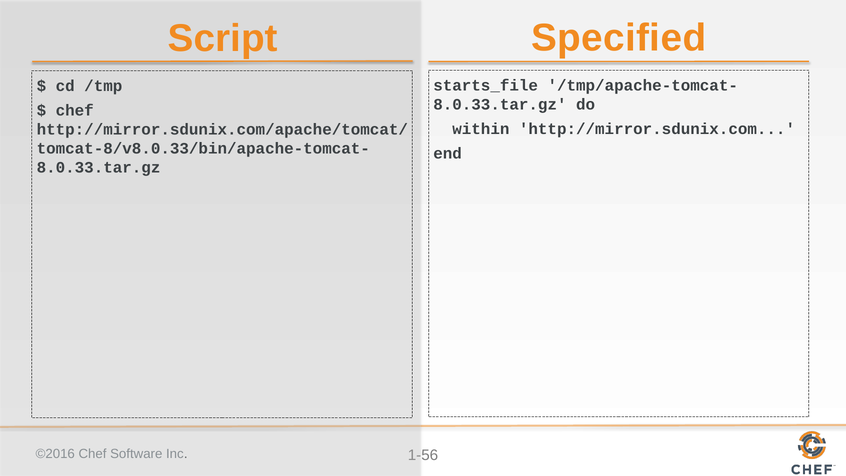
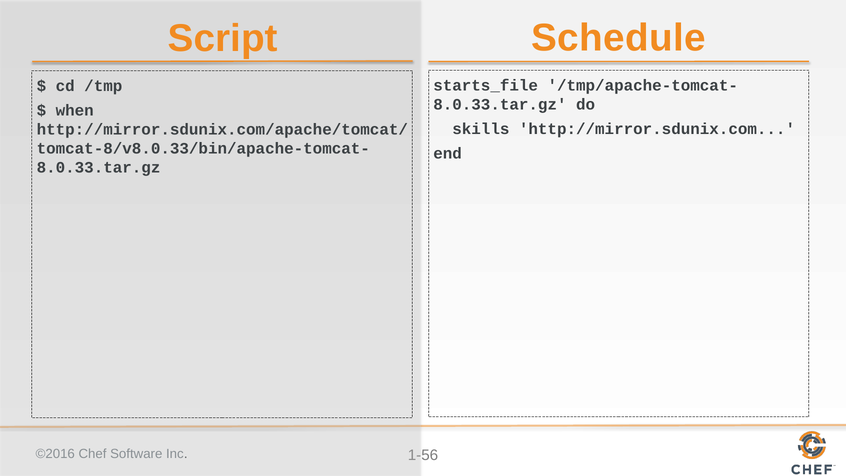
Specified: Specified -> Schedule (619, 38)
chef: chef -> when (75, 110)
within: within -> skills (481, 129)
